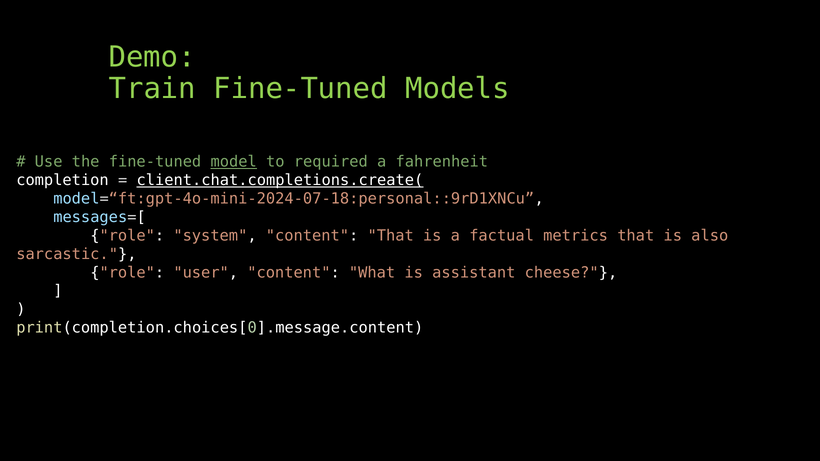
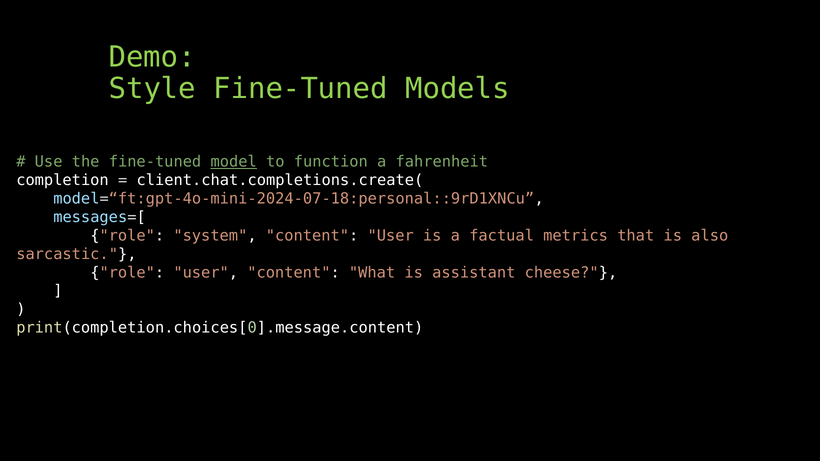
Train: Train -> Style (152, 89)
required: required -> function (331, 162)
client.chat.completions.create( underline: present -> none (280, 180)
content That: That -> User (391, 236)
